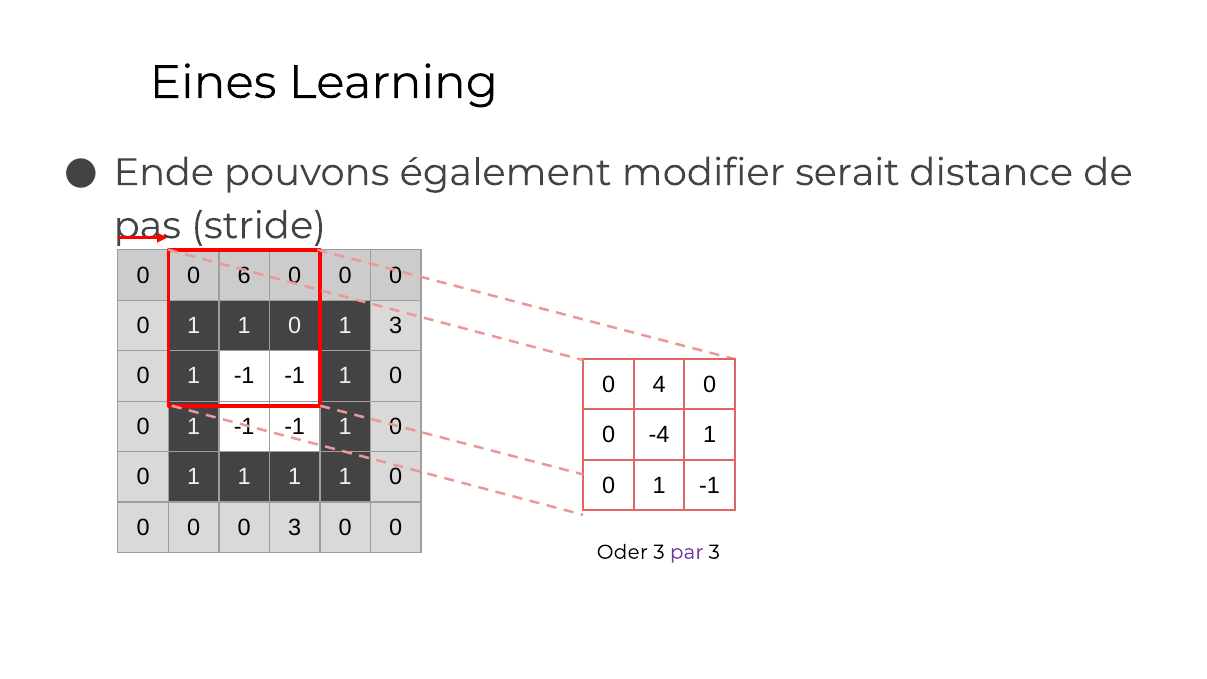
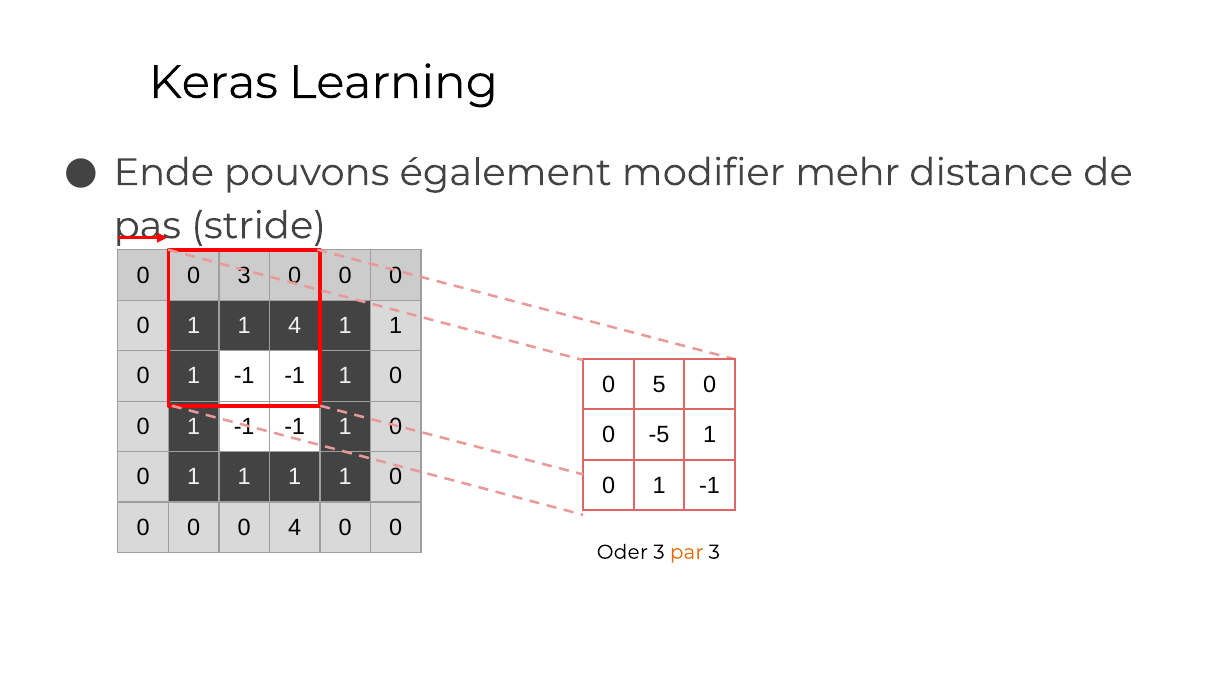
Eines: Eines -> Keras (213, 83)
serait: serait -> mehr (847, 173)
0 6: 6 -> 3 (244, 275)
0 1 1 0: 0 -> 4 (295, 326)
3: 3 -> 1 (396, 326)
4: 4 -> 5 (659, 384)
-4: -4 -> -5 (659, 435)
0 3: 3 -> 4 (295, 528)
par colour: purple -> orange (687, 552)
